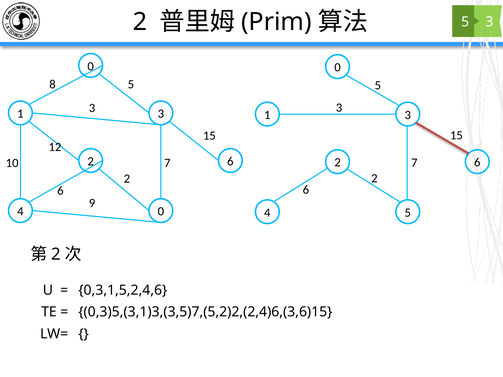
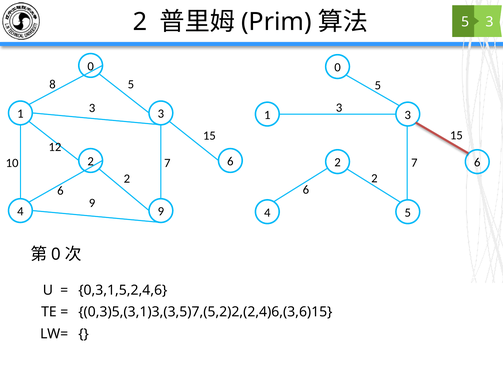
4 0: 0 -> 9 (161, 212)
2: 2 -> 0 (56, 254)
